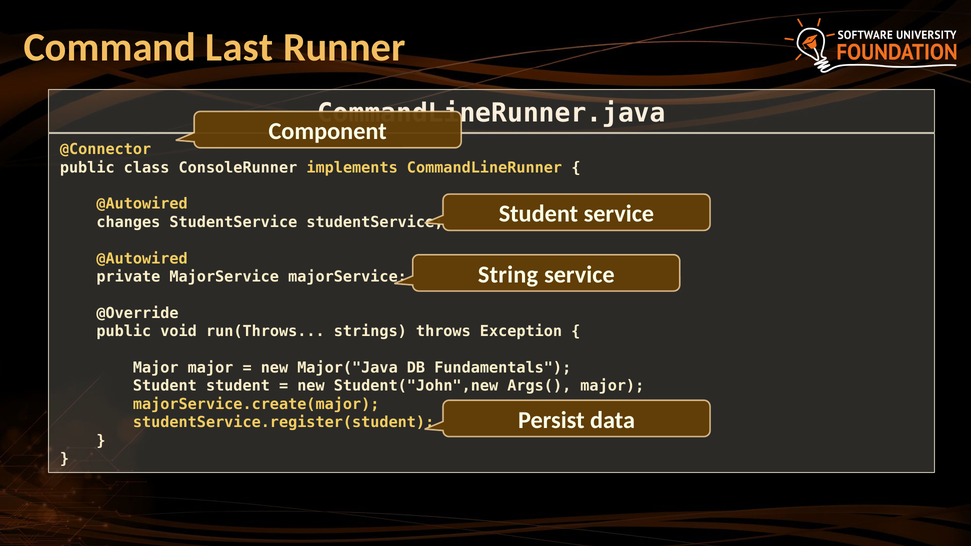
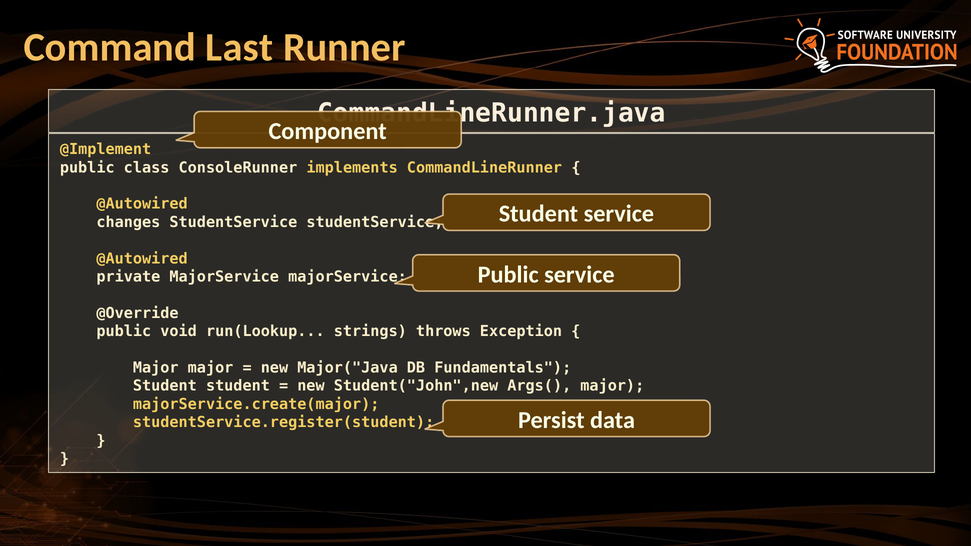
@Connector: @Connector -> @Implement (106, 149)
String: String -> Public (508, 275)
run(Throws: run(Throws -> run(Lookup (265, 332)
